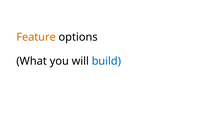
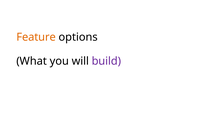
build colour: blue -> purple (106, 61)
